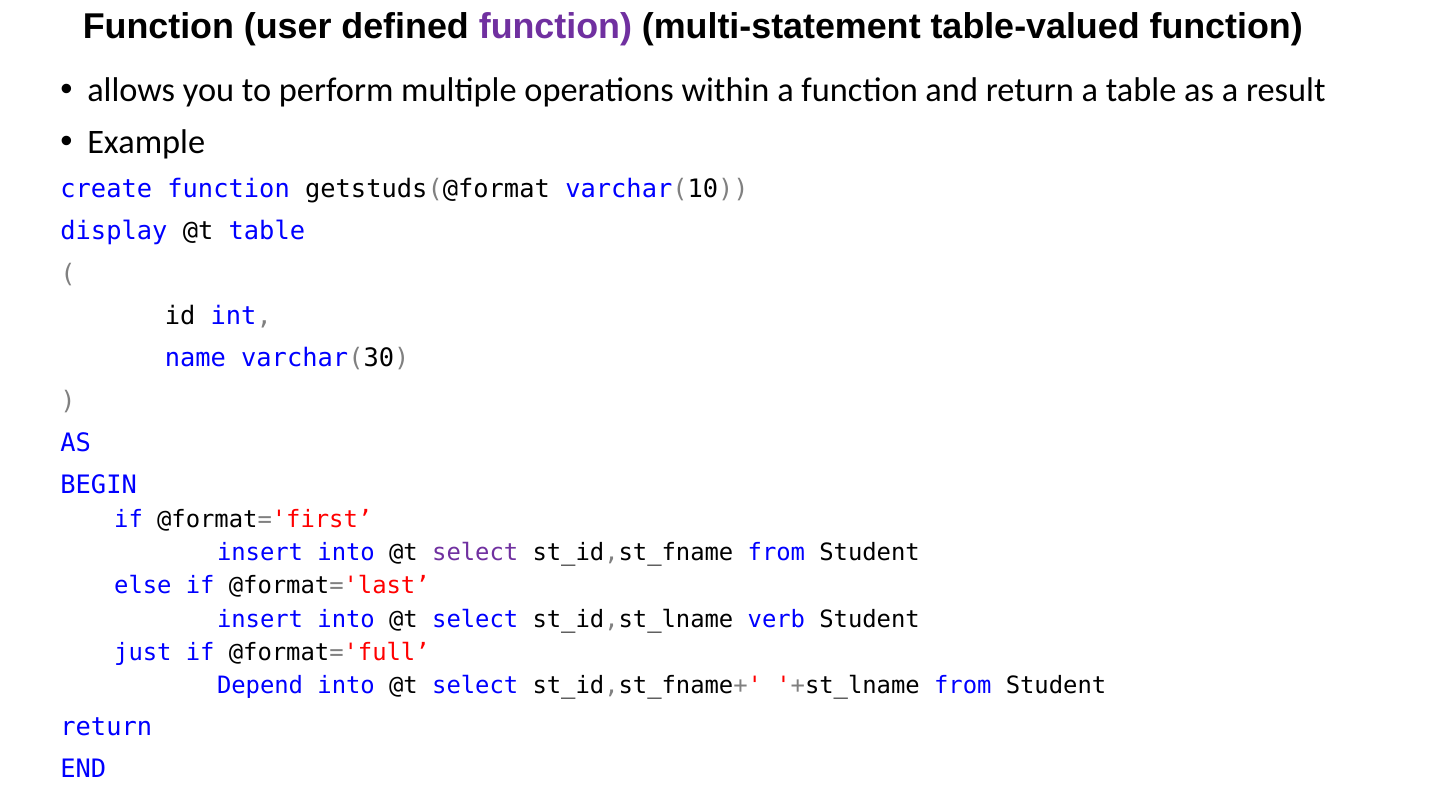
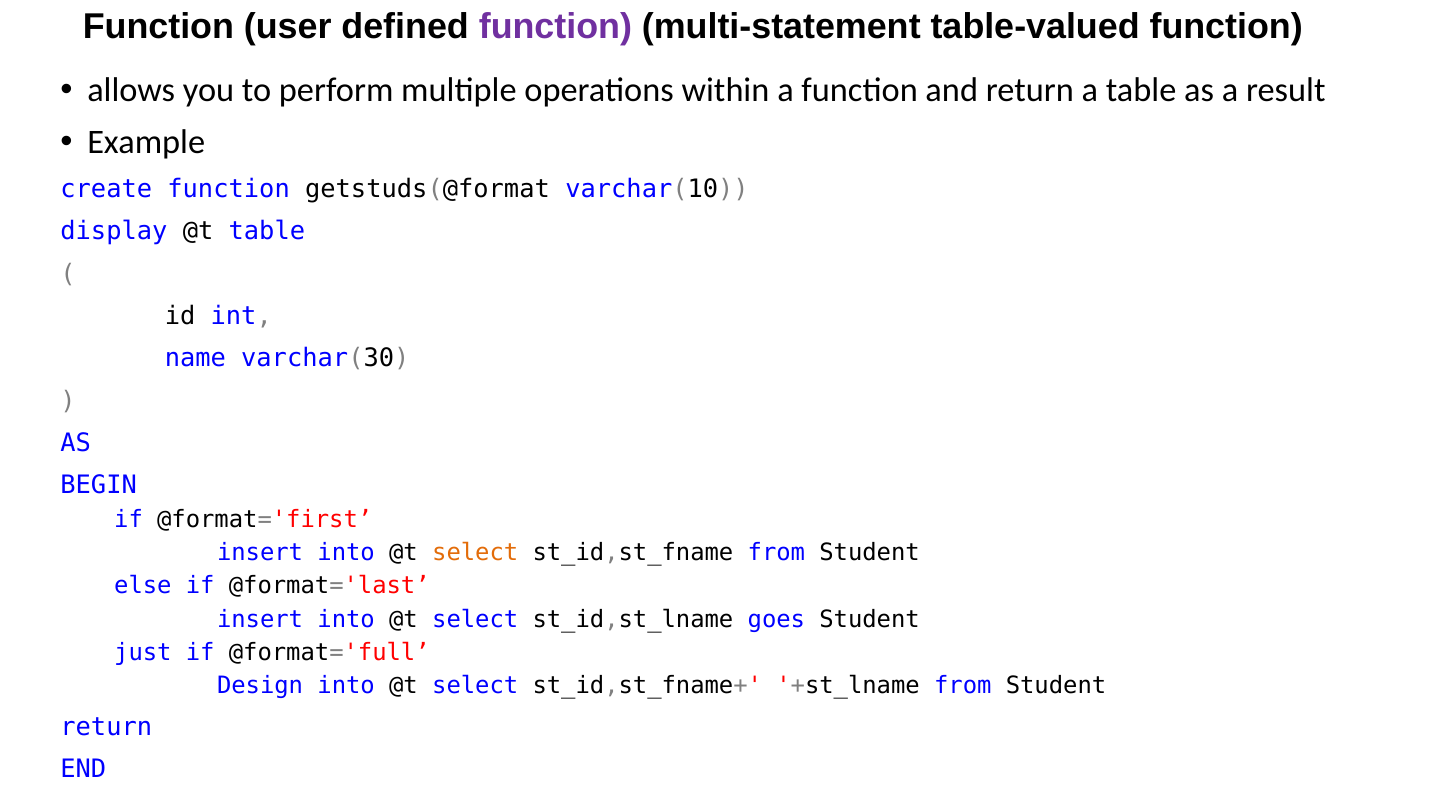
select colour: purple -> orange (475, 553)
verb: verb -> goes (776, 620)
Depend: Depend -> Design (260, 686)
